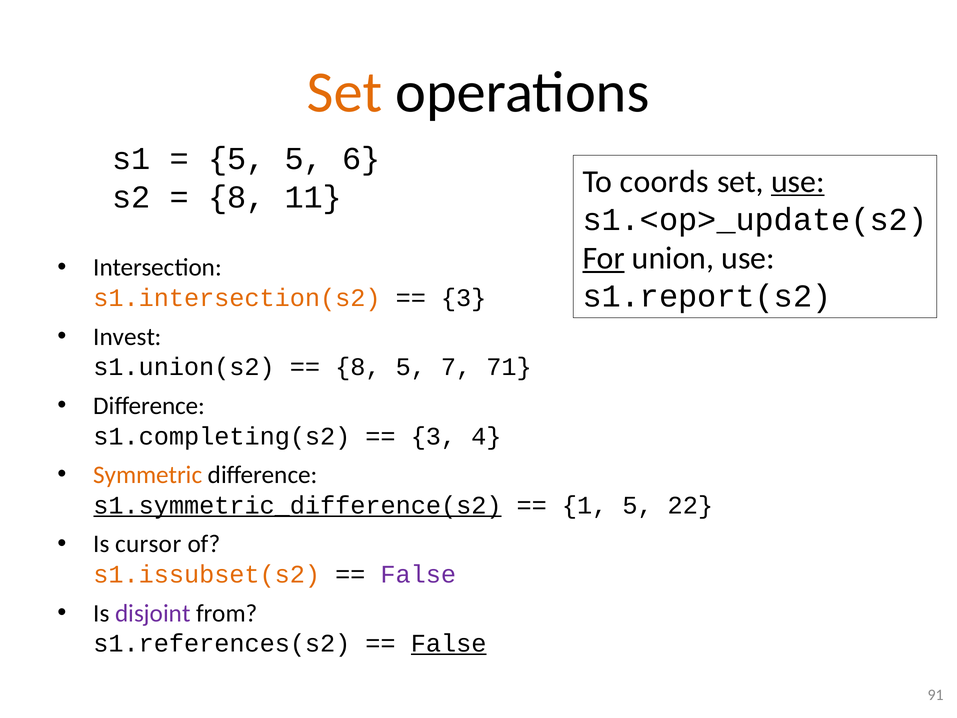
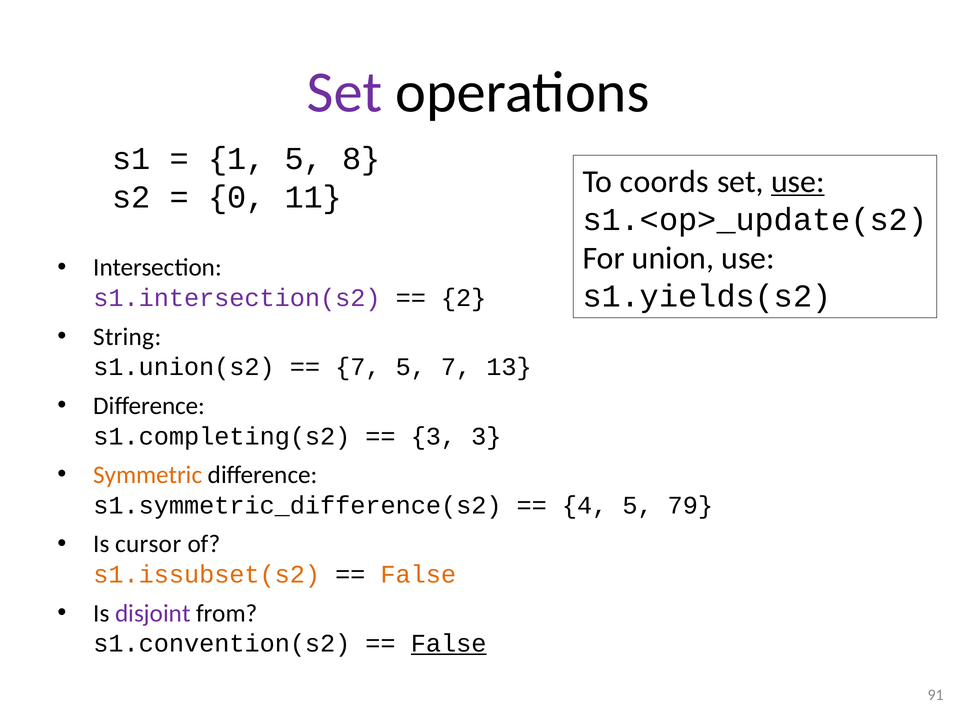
Set colour: orange -> purple (345, 93)
5: 5 -> 1 (237, 159)
6: 6 -> 8 (361, 159)
8: 8 -> 0 (237, 197)
For underline: present -> none (604, 258)
s1.report(s2: s1.report(s2 -> s1.yields(s2 (707, 296)
s1.intersection(s2 colour: orange -> purple (237, 298)
3: 3 -> 2 (464, 298)
Invest: Invest -> String (127, 337)
8: 8 -> 7 (358, 367)
71: 71 -> 13 (509, 367)
3 4: 4 -> 3 (486, 436)
s1.symmetric_difference(s2 underline: present -> none (297, 505)
1: 1 -> 4 (585, 505)
22: 22 -> 79 (690, 505)
False colour: purple -> orange (418, 574)
s1.references(s2: s1.references(s2 -> s1.convention(s2 (222, 643)
